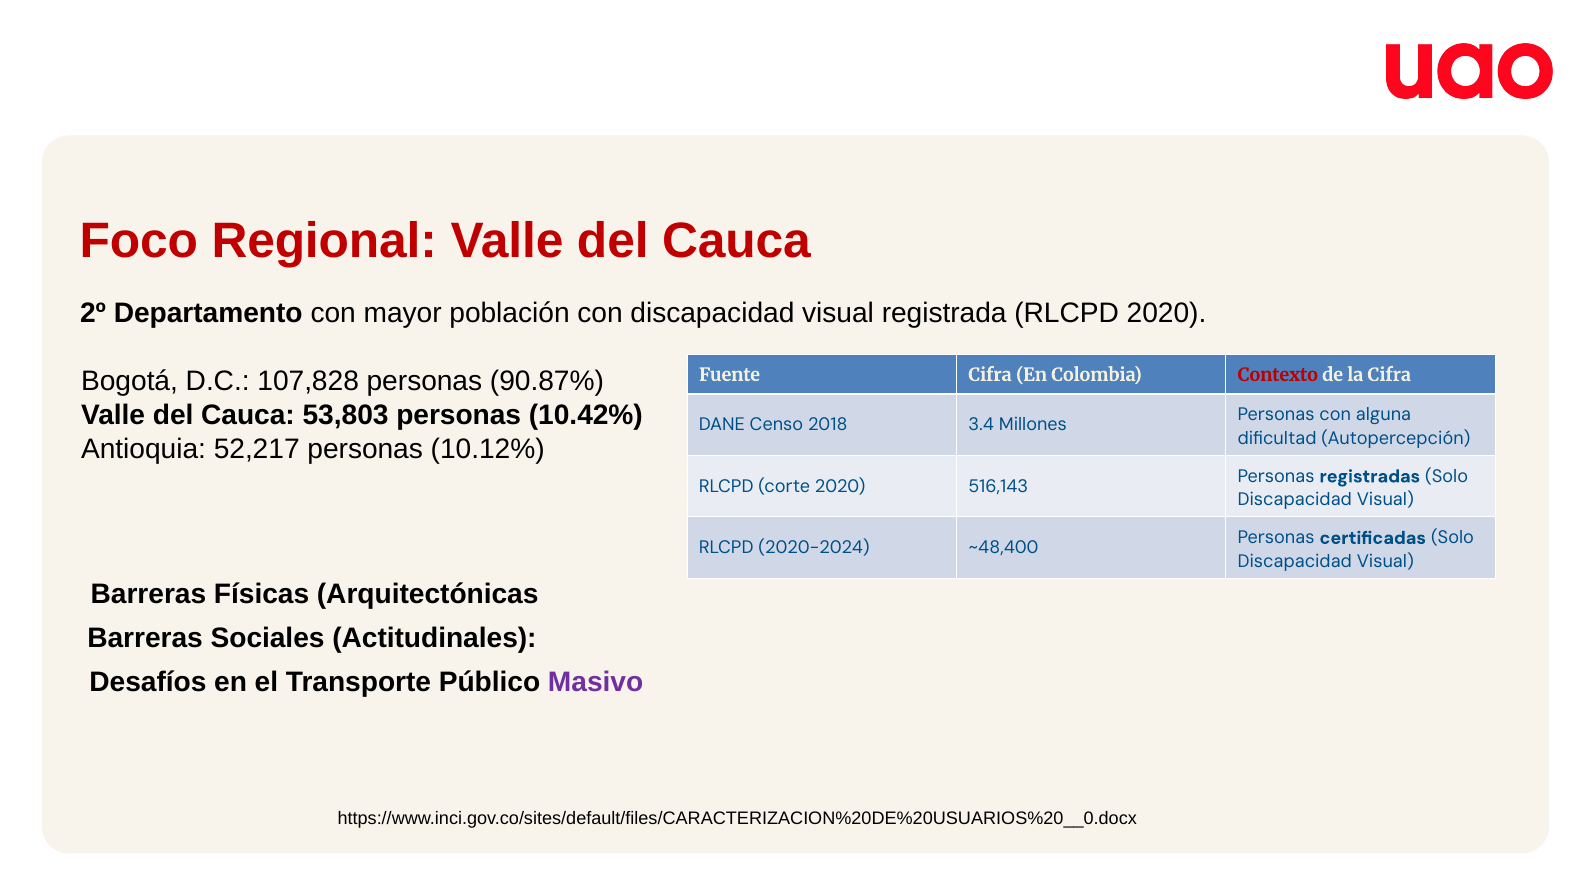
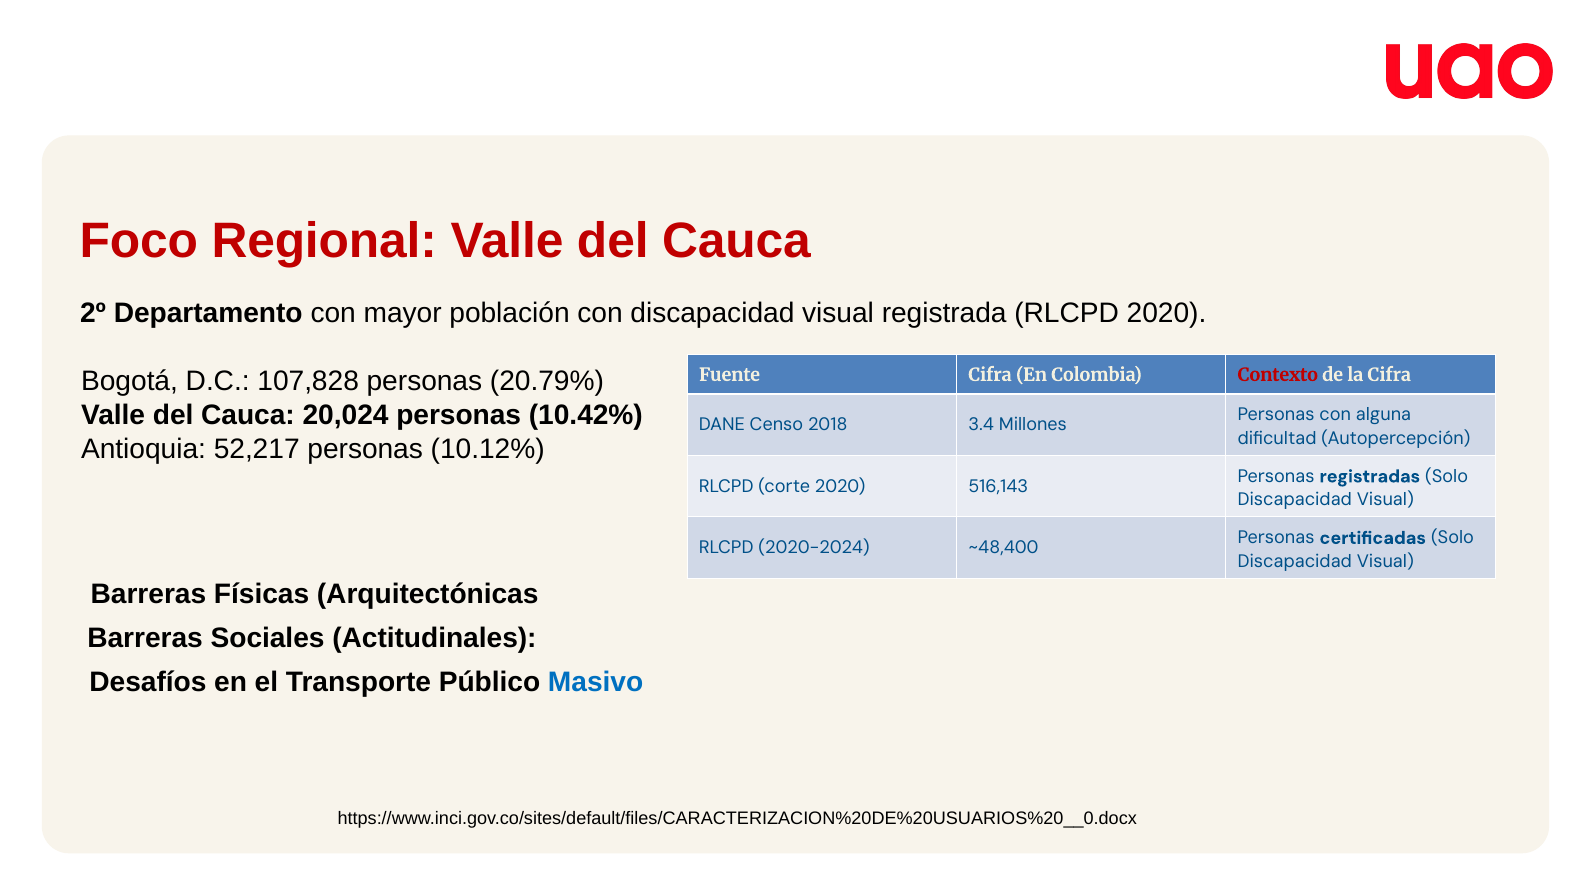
90.87%: 90.87% -> 20.79% (547, 382)
53,803: 53,803 -> 20,024 (346, 415)
Masivo colour: purple -> blue (596, 682)
